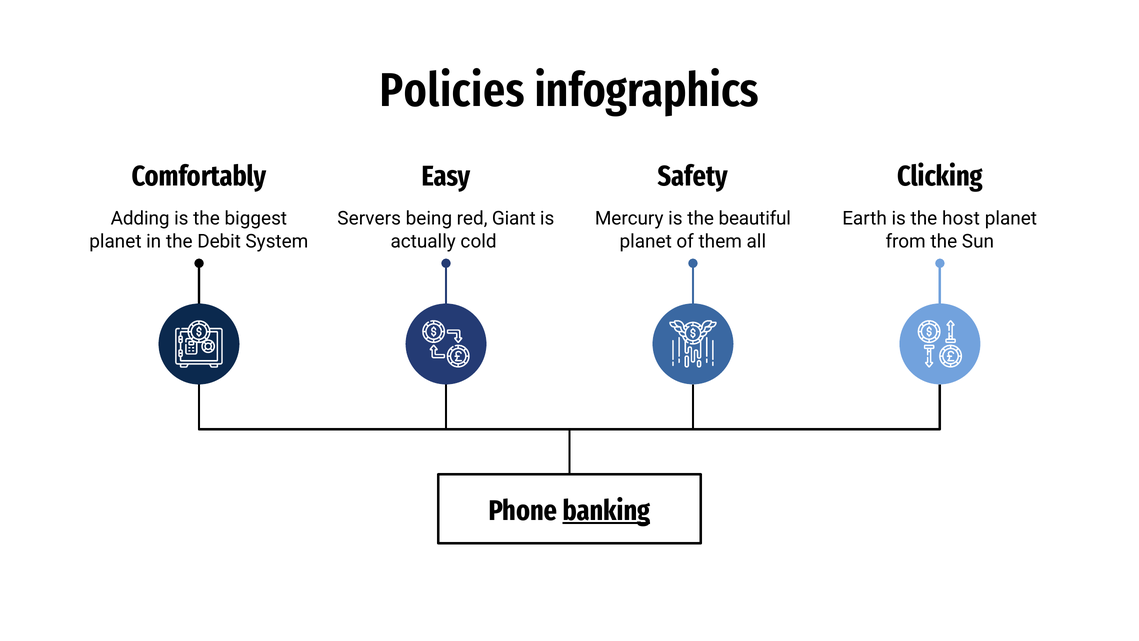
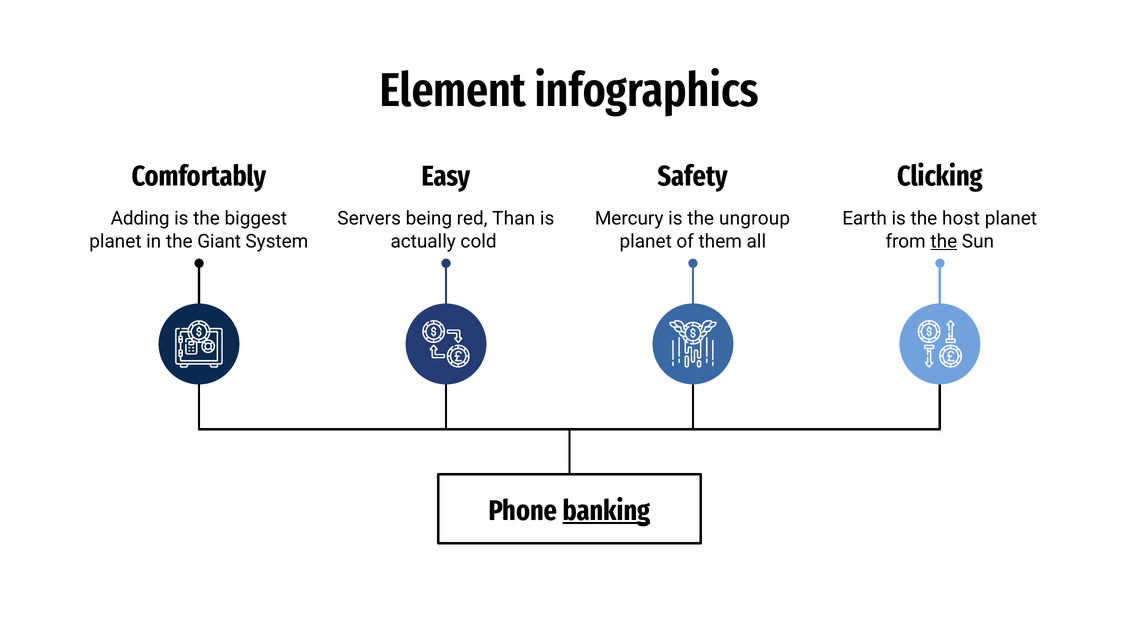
Policies: Policies -> Element (453, 90)
Giant: Giant -> Than (514, 219)
beautiful: beautiful -> ungroup (755, 219)
Debit: Debit -> Giant (219, 241)
the underline: none -> present (944, 241)
